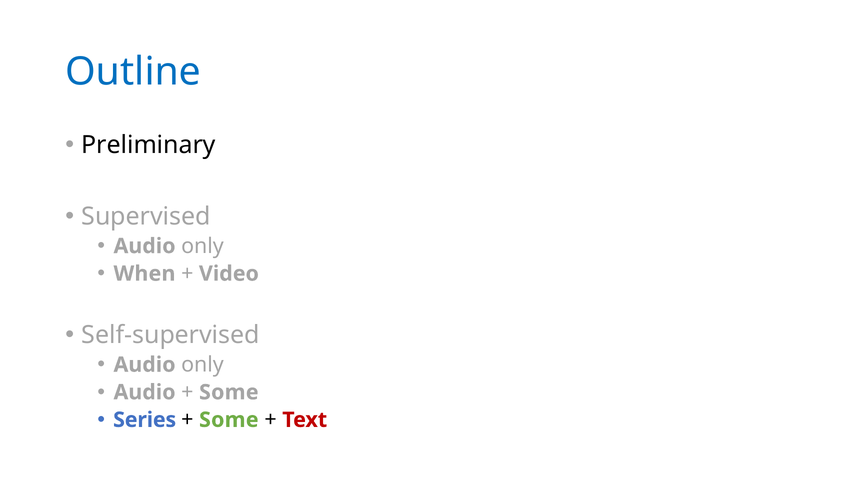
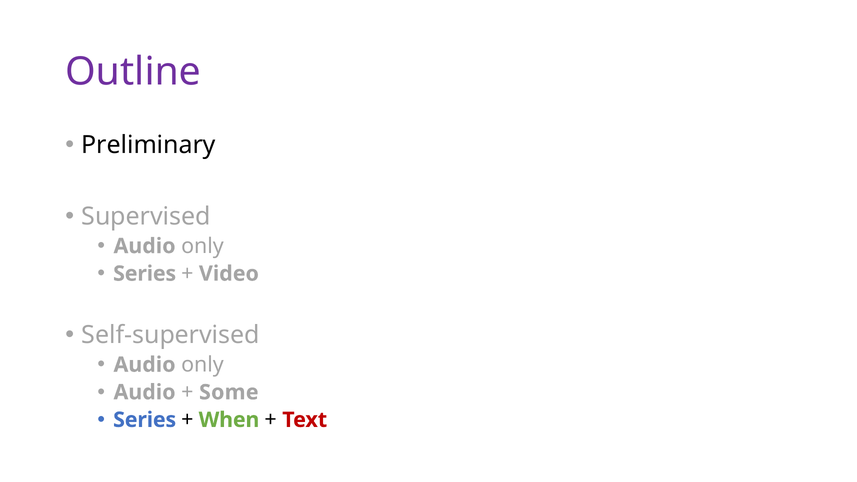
Outline colour: blue -> purple (133, 72)
When: When -> Series (145, 274)
Some: Some -> When (229, 420)
